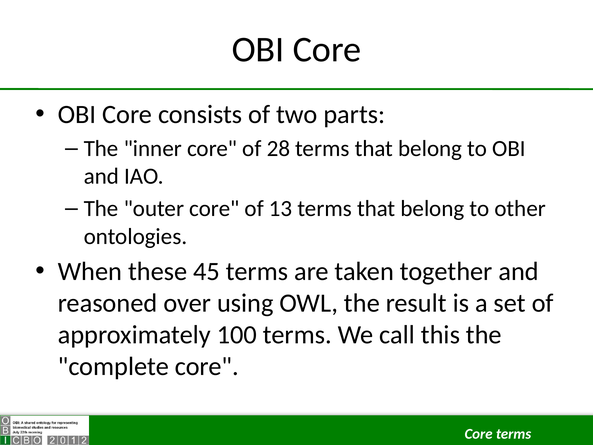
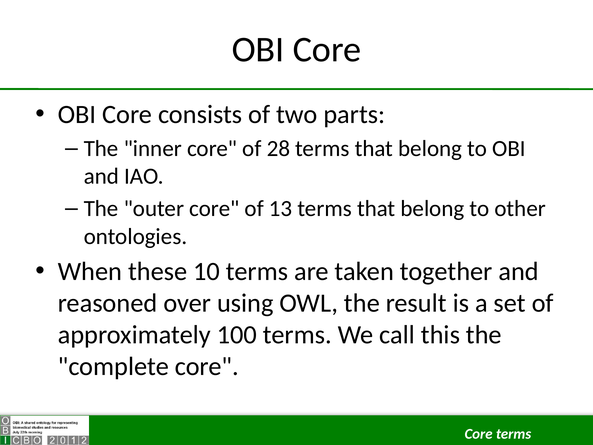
45: 45 -> 10 (207, 271)
